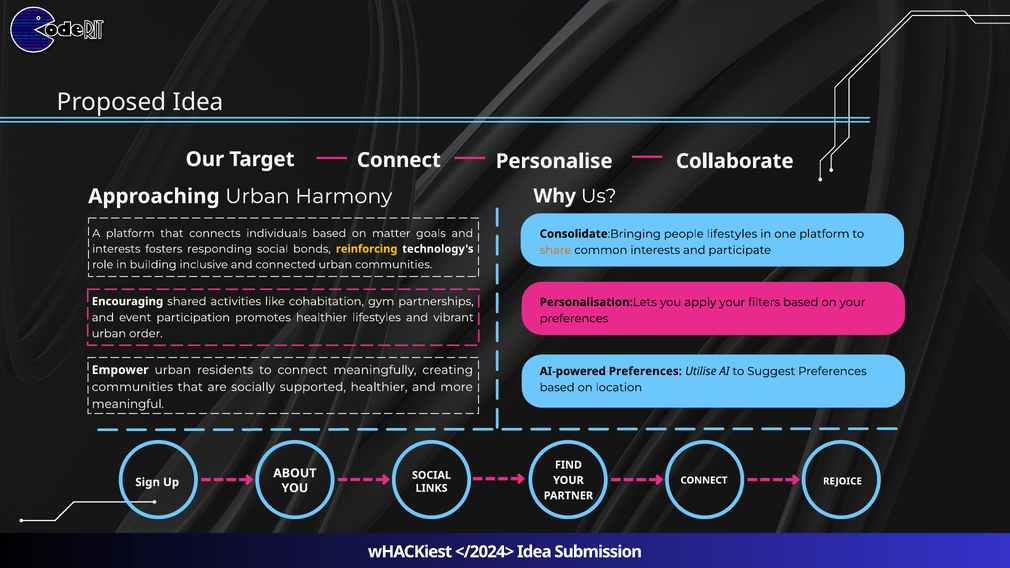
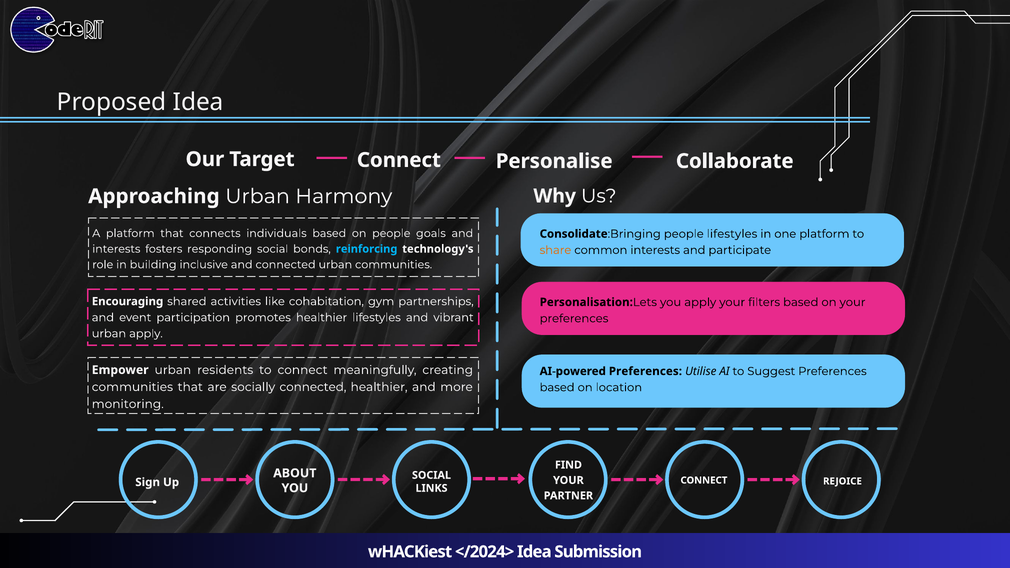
on matter: matter -> people (391, 233)
reinforcing colour: yellow -> light blue (367, 249)
urban order: order -> apply (146, 334)
socially supported: supported -> connected (313, 387)
meaningful: meaningful -> monitoring (128, 404)
